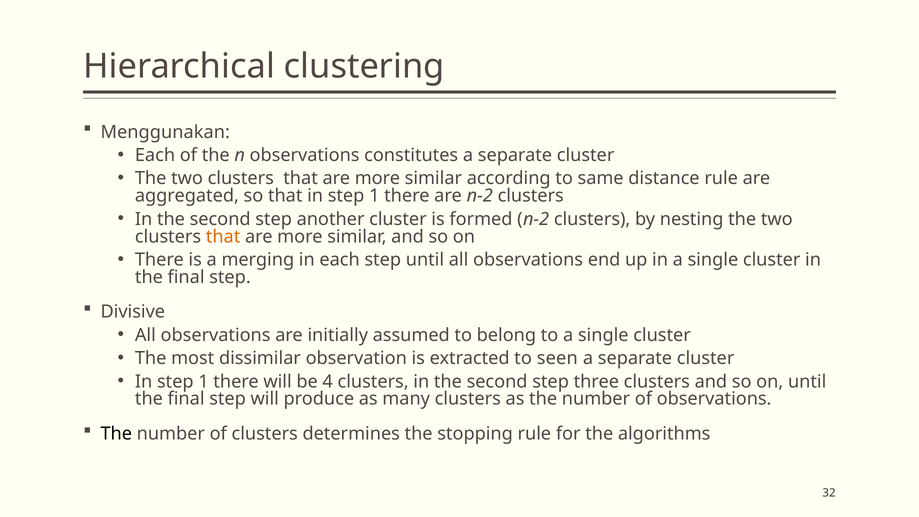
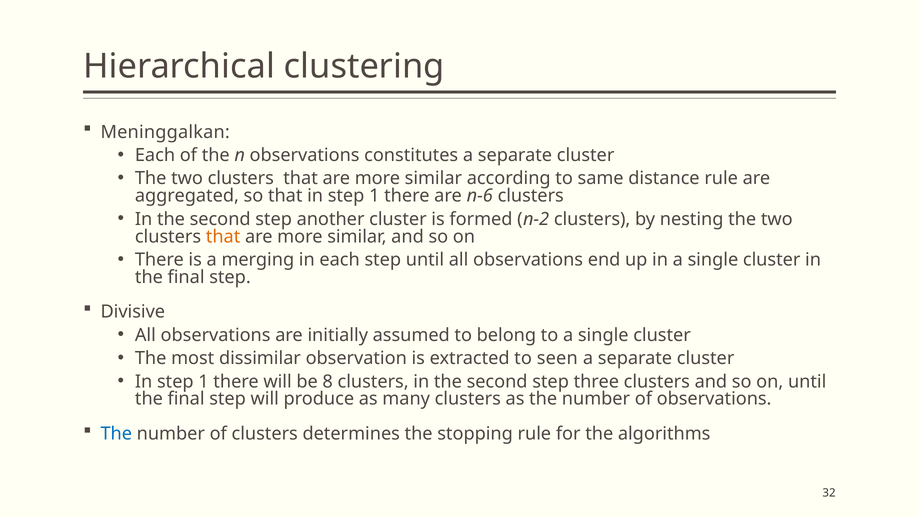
Menggunakan: Menggunakan -> Meninggalkan (165, 132)
are n-2: n-2 -> n-6 (480, 196)
4: 4 -> 8 (328, 381)
The colour: black -> blue (116, 434)
